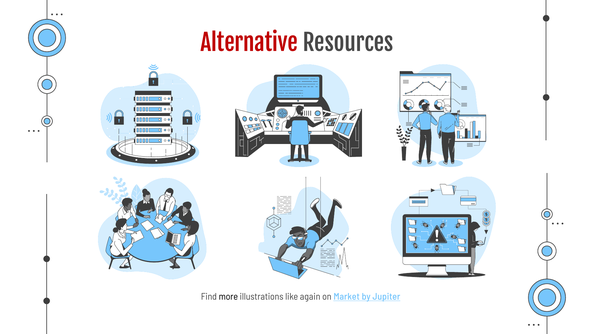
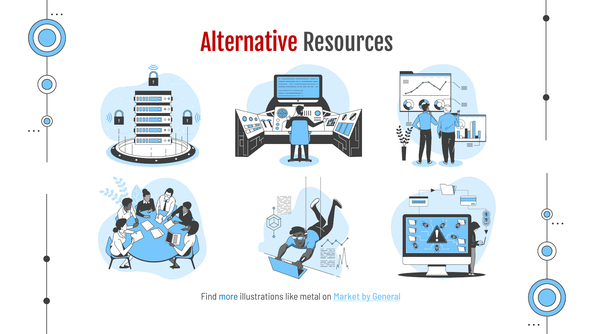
more colour: black -> blue (228, 297)
again: again -> metal (310, 297)
Jupiter: Jupiter -> General (386, 297)
